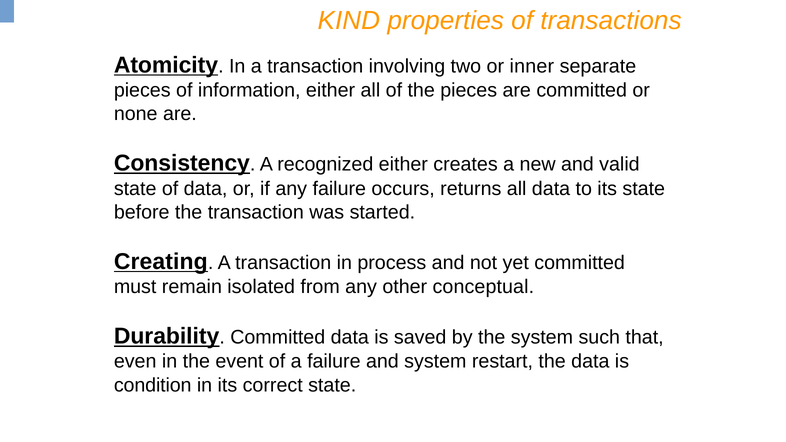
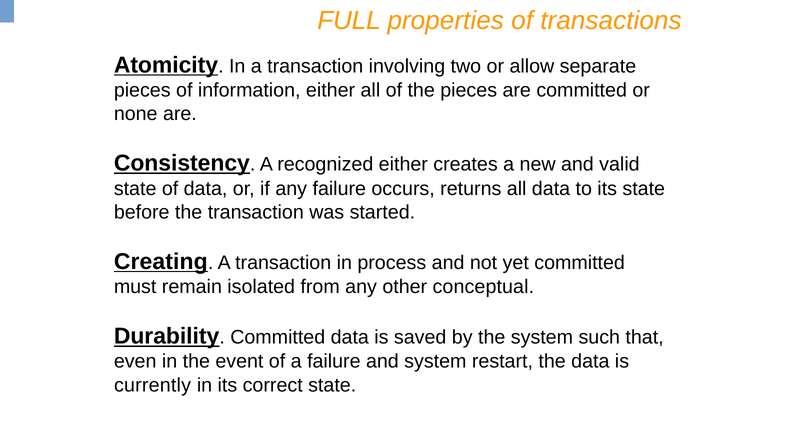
KIND: KIND -> FULL (349, 20)
inner: inner -> allow (532, 66)
condition: condition -> currently (153, 385)
